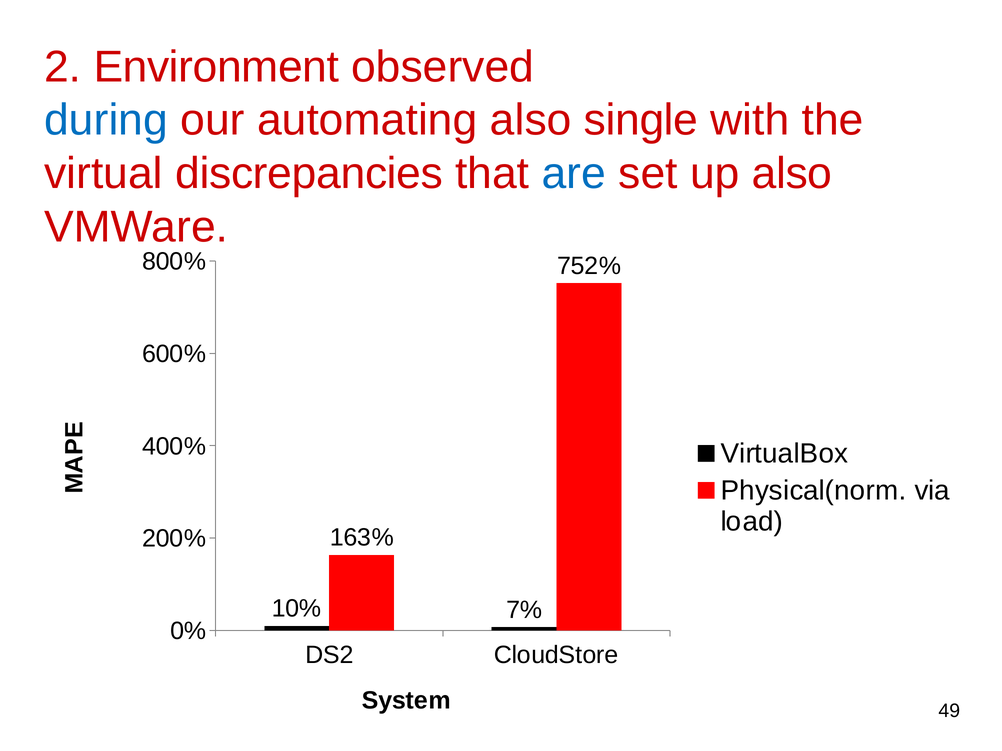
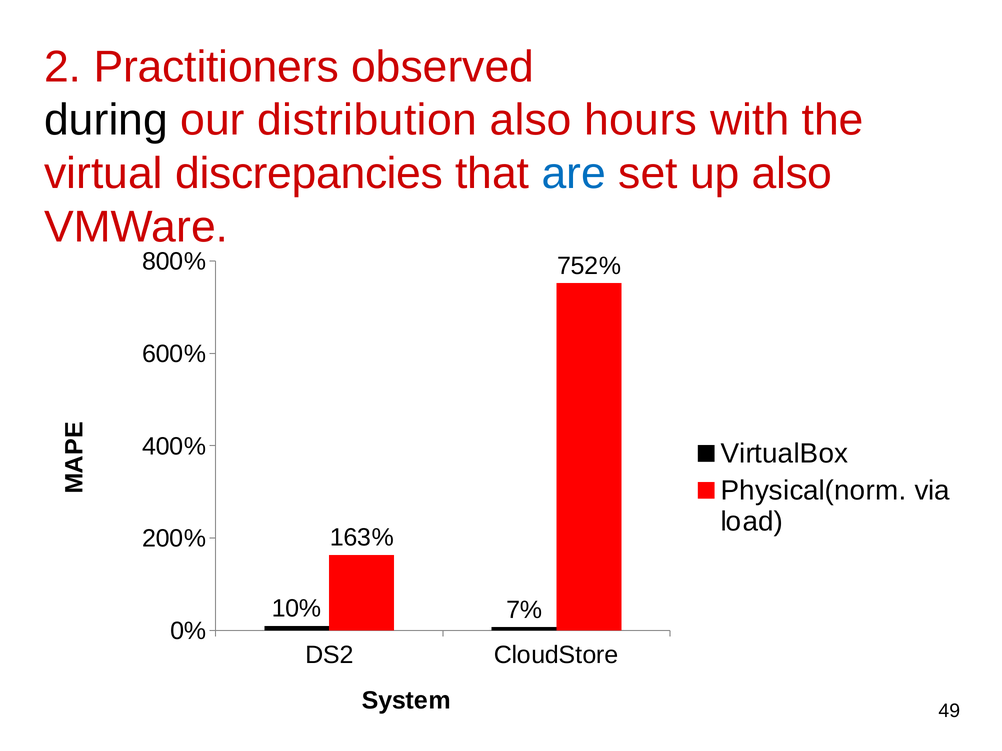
Environment: Environment -> Practitioners (216, 67)
during colour: blue -> black (106, 120)
automating: automating -> distribution (367, 120)
single: single -> hours (641, 120)
